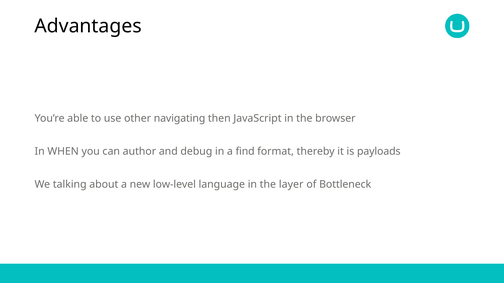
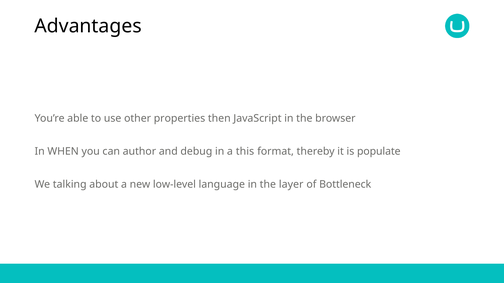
navigating: navigating -> properties (179, 118)
find: find -> this (245, 152)
payloads: payloads -> populate (379, 152)
